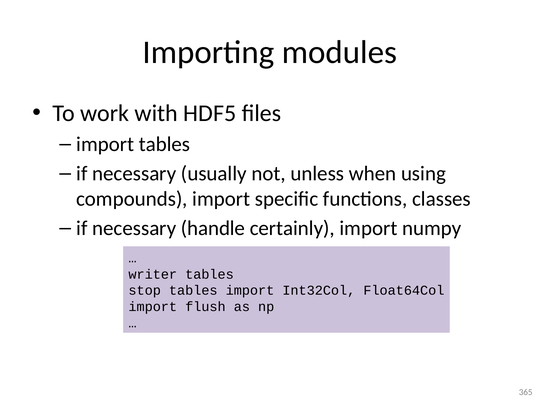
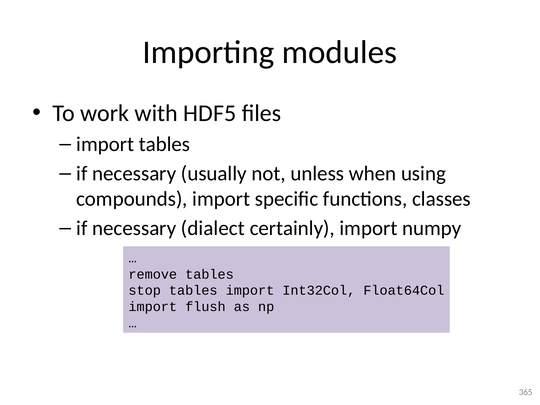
handle: handle -> dialect (213, 228)
writer: writer -> remove (153, 274)
